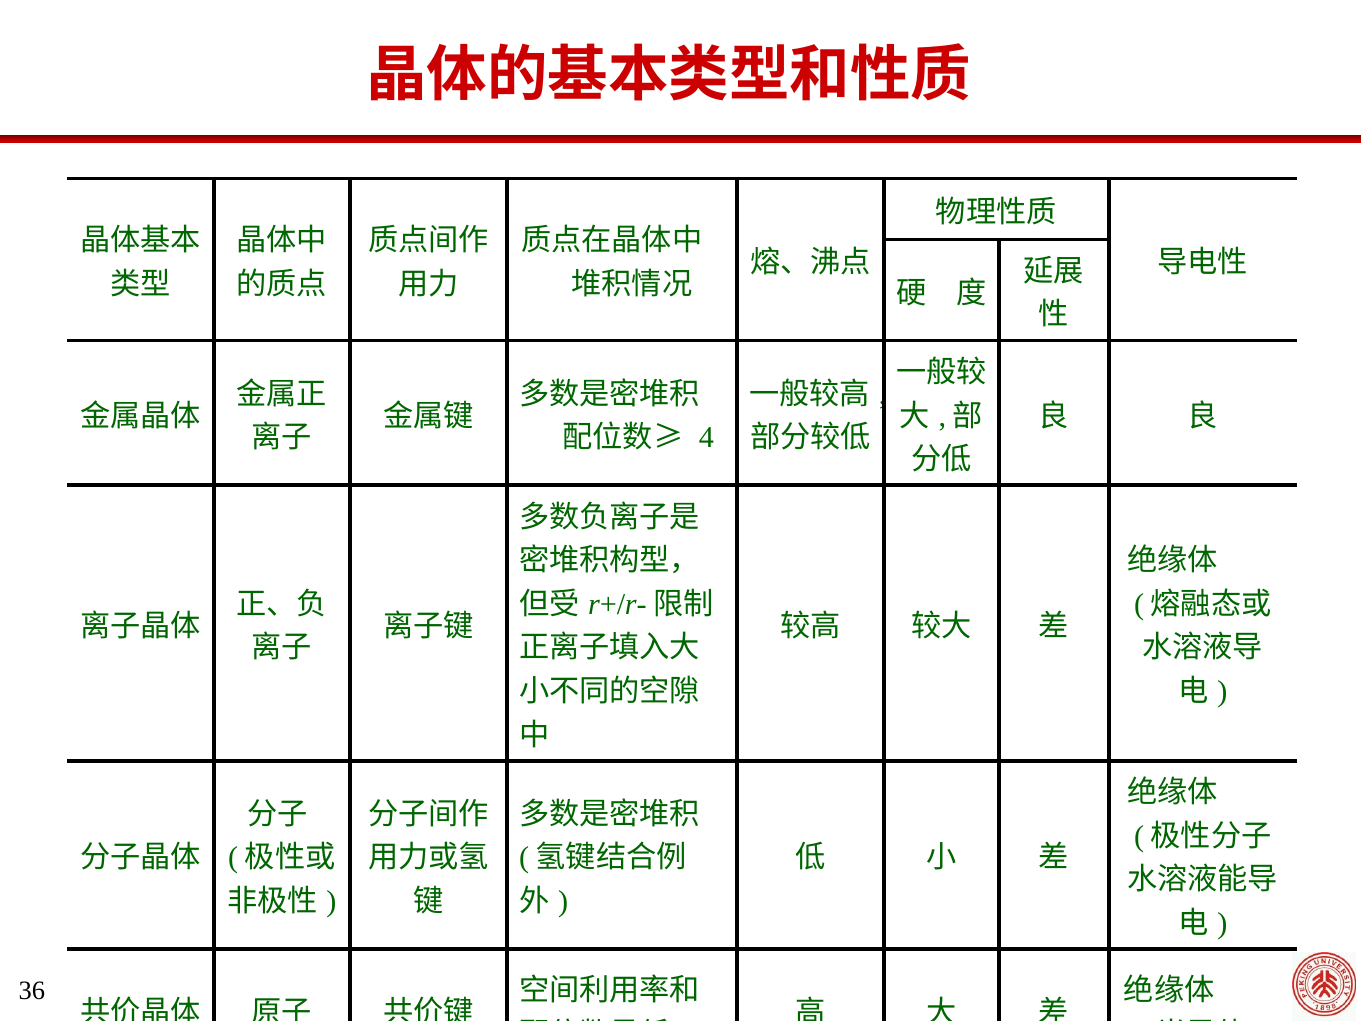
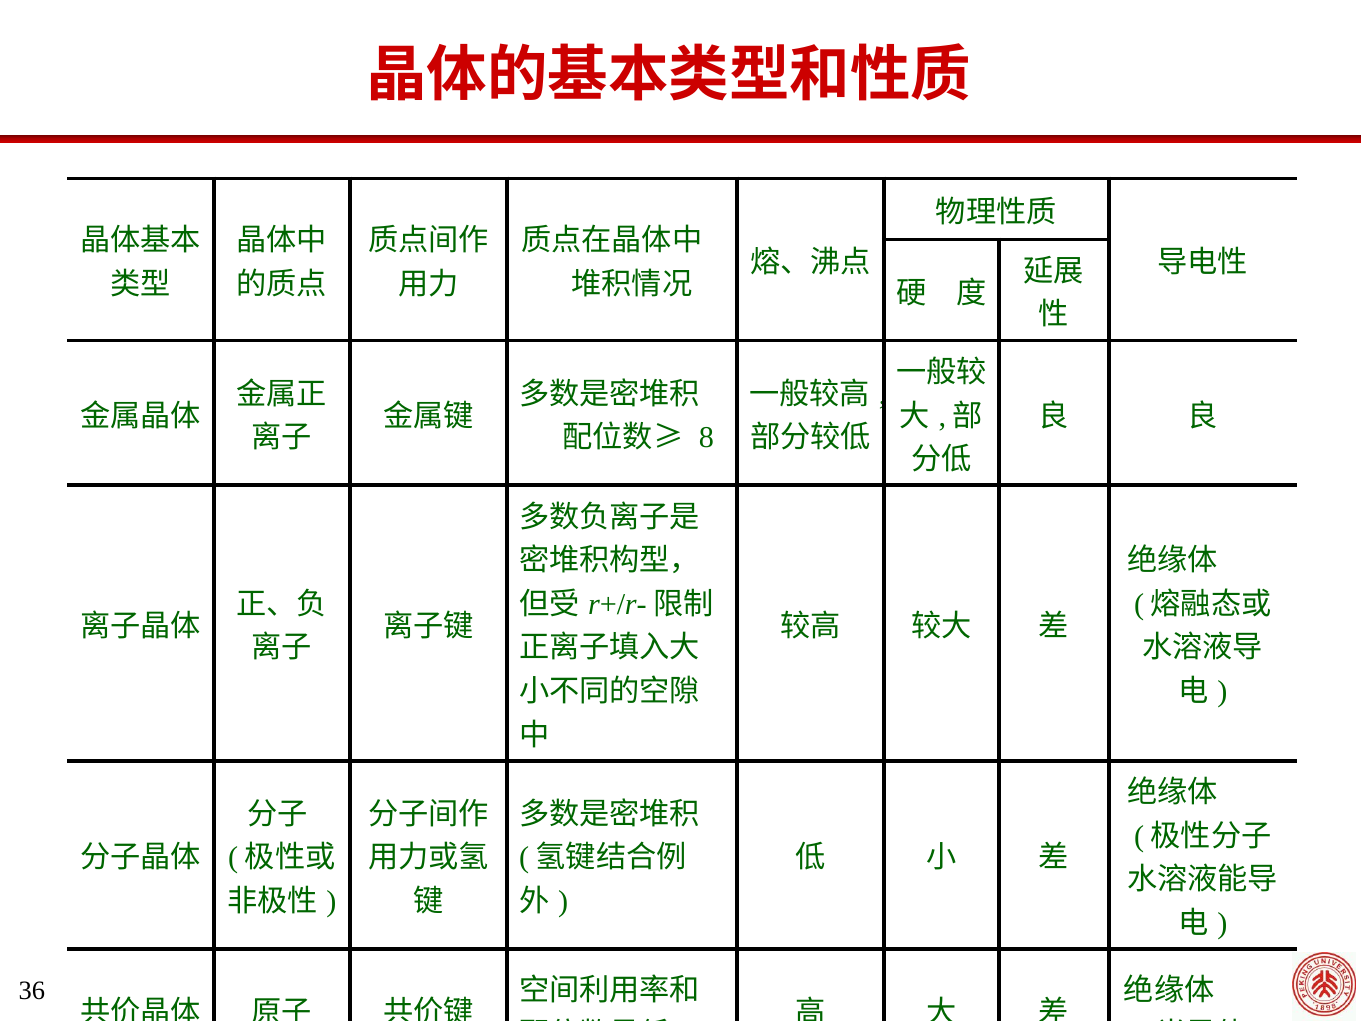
4: 4 -> 8 (706, 438)
